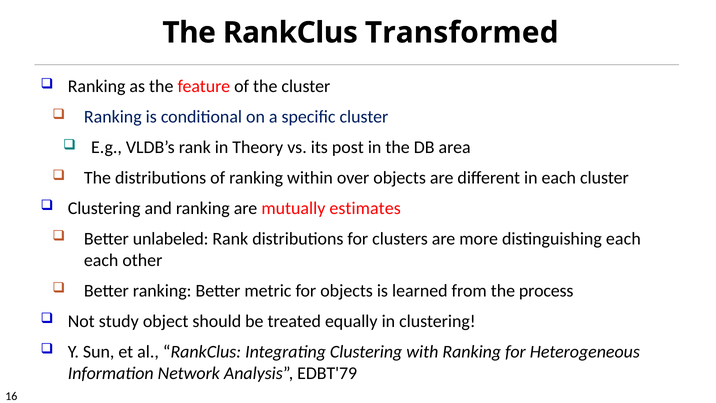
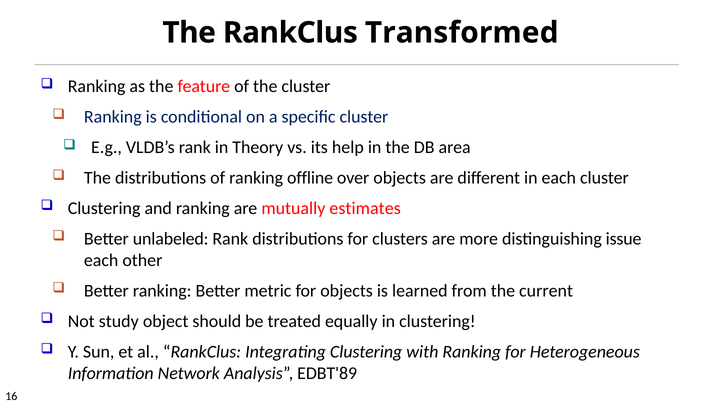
post: post -> help (348, 147)
within: within -> offline (310, 178)
distinguishing each: each -> issue (624, 239)
process: process -> current (546, 291)
EDBT'79: EDBT'79 -> EDBT'89 (327, 373)
